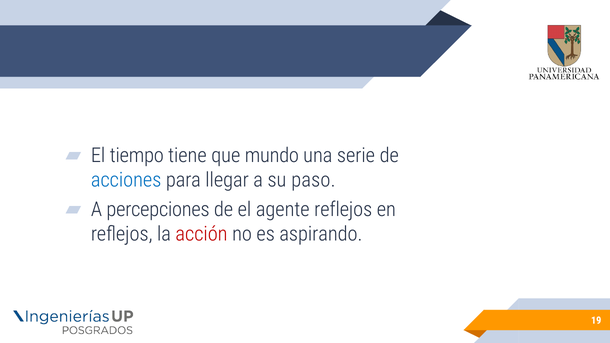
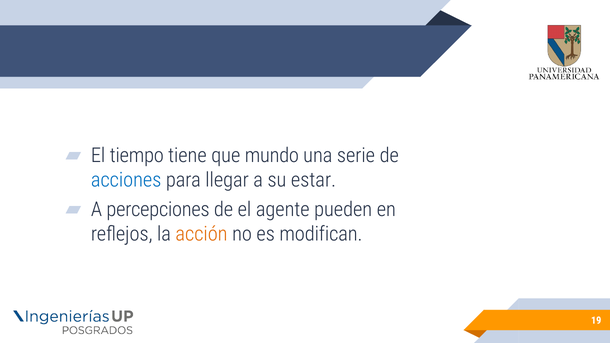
paso: paso -> estar (313, 180)
agente reflejos: reflejos -> pueden (343, 210)
acción colour: red -> orange (201, 234)
aspirando: aspirando -> modifican (321, 234)
